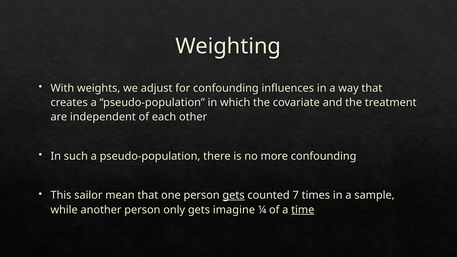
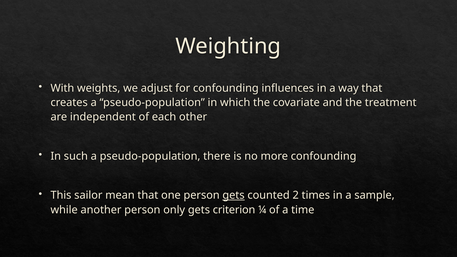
7: 7 -> 2 (296, 195)
imagine: imagine -> criterion (234, 210)
time underline: present -> none (303, 210)
